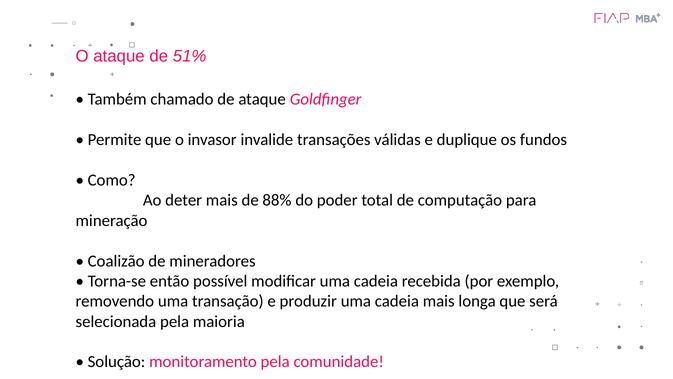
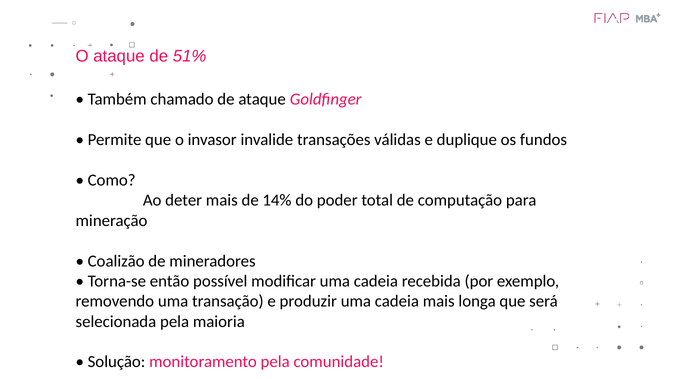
88%: 88% -> 14% (277, 200)
